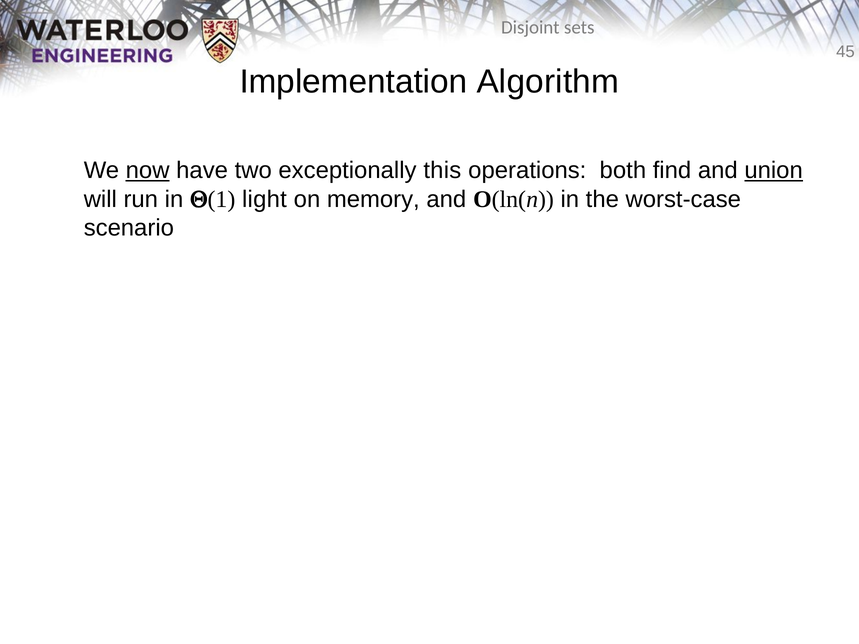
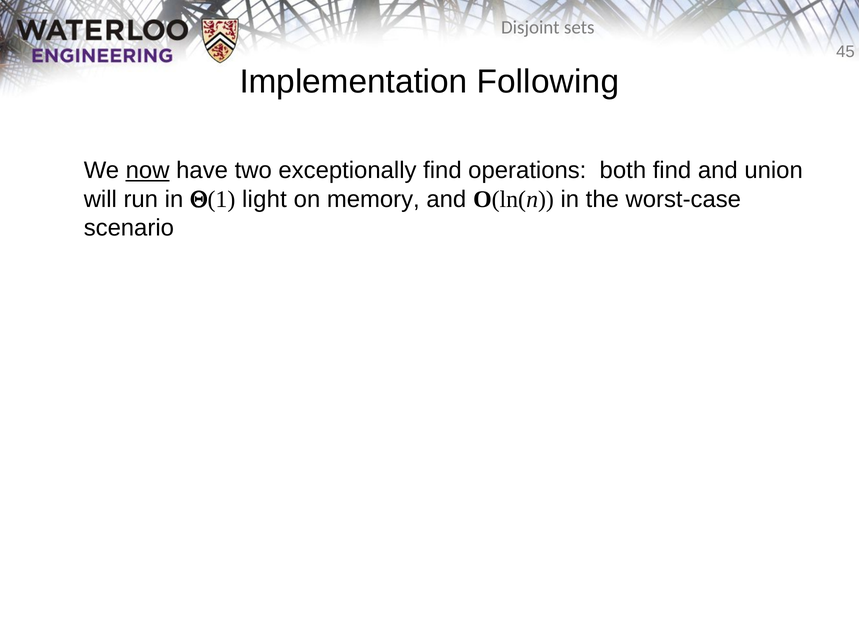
Algorithm: Algorithm -> Following (548, 82)
exceptionally this: this -> find (442, 171)
union underline: present -> none (774, 171)
